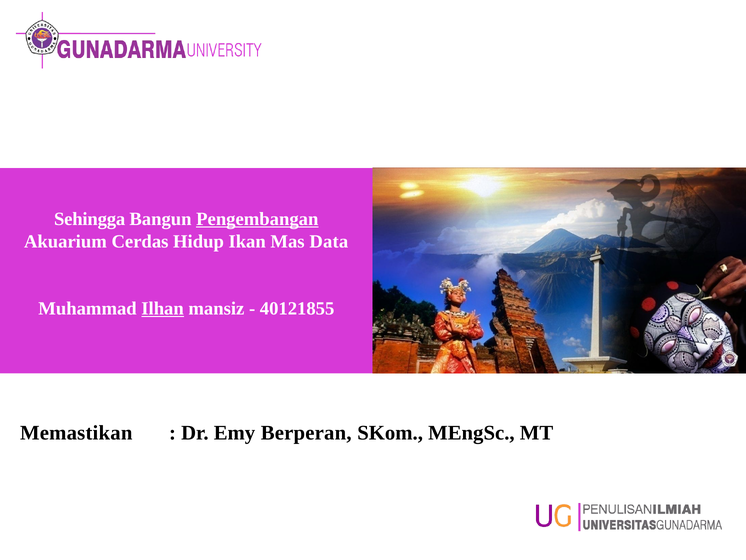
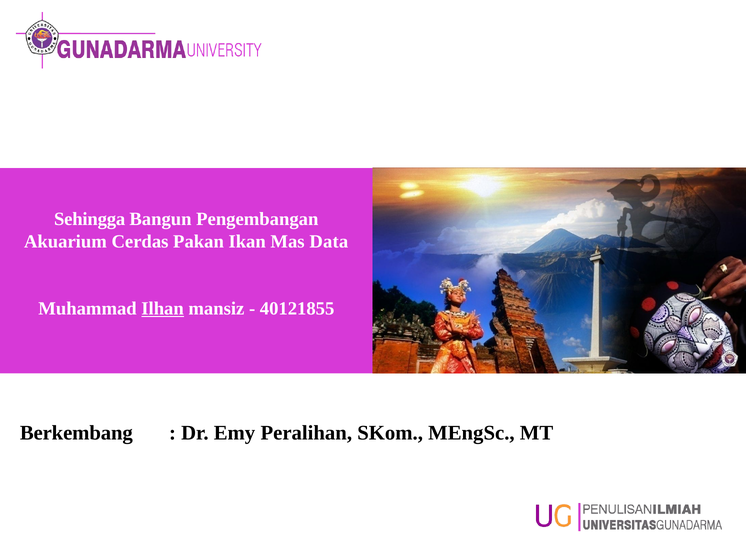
Pengembangan underline: present -> none (257, 219)
Hidup: Hidup -> Pakan (199, 241)
Memastikan: Memastikan -> Berkembang (76, 433)
Berperan: Berperan -> Peralihan (306, 433)
